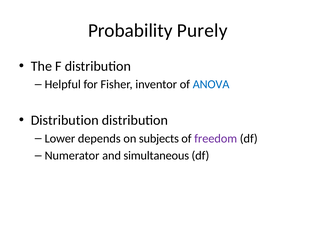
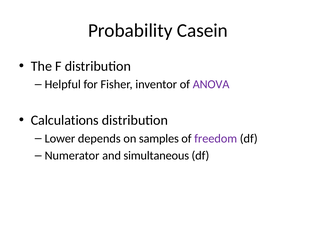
Purely: Purely -> Casein (202, 31)
ANOVA colour: blue -> purple (211, 84)
Distribution: Distribution -> Calculations (65, 120)
subjects: subjects -> samples (159, 138)
